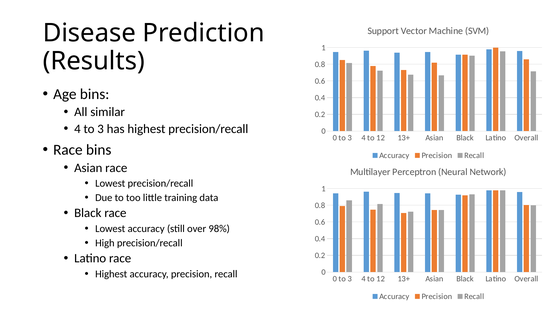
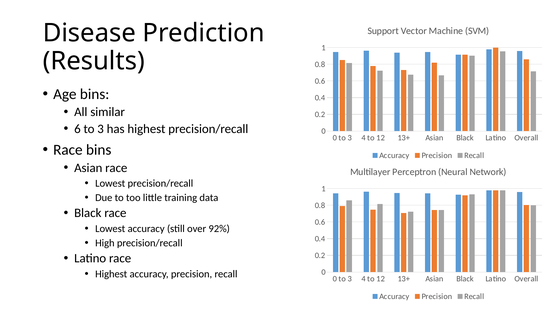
4: 4 -> 6 (77, 129)
98%: 98% -> 92% (219, 229)
